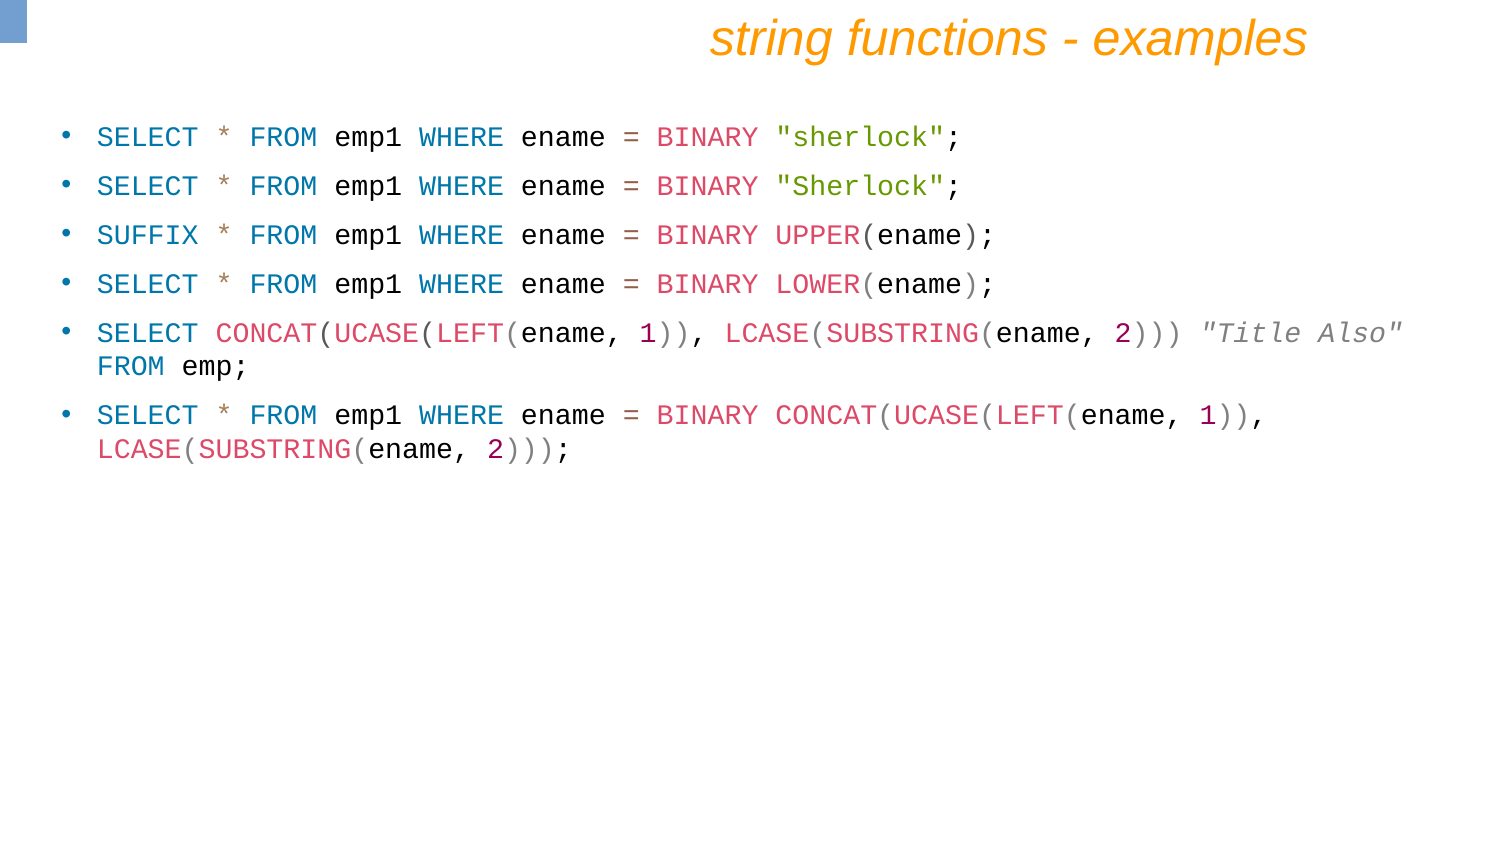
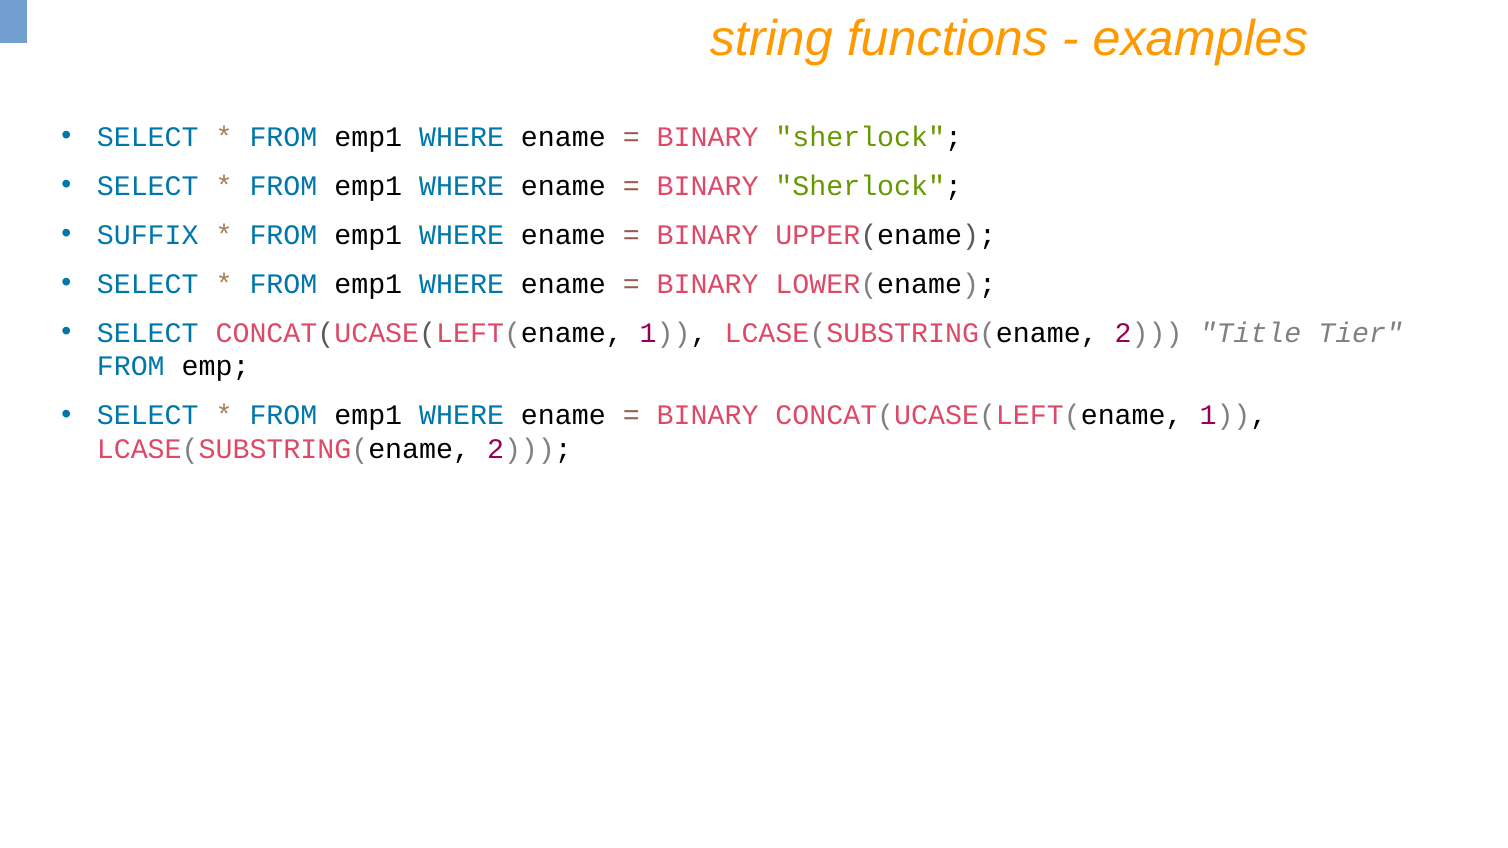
Also: Also -> Tier (1361, 333)
